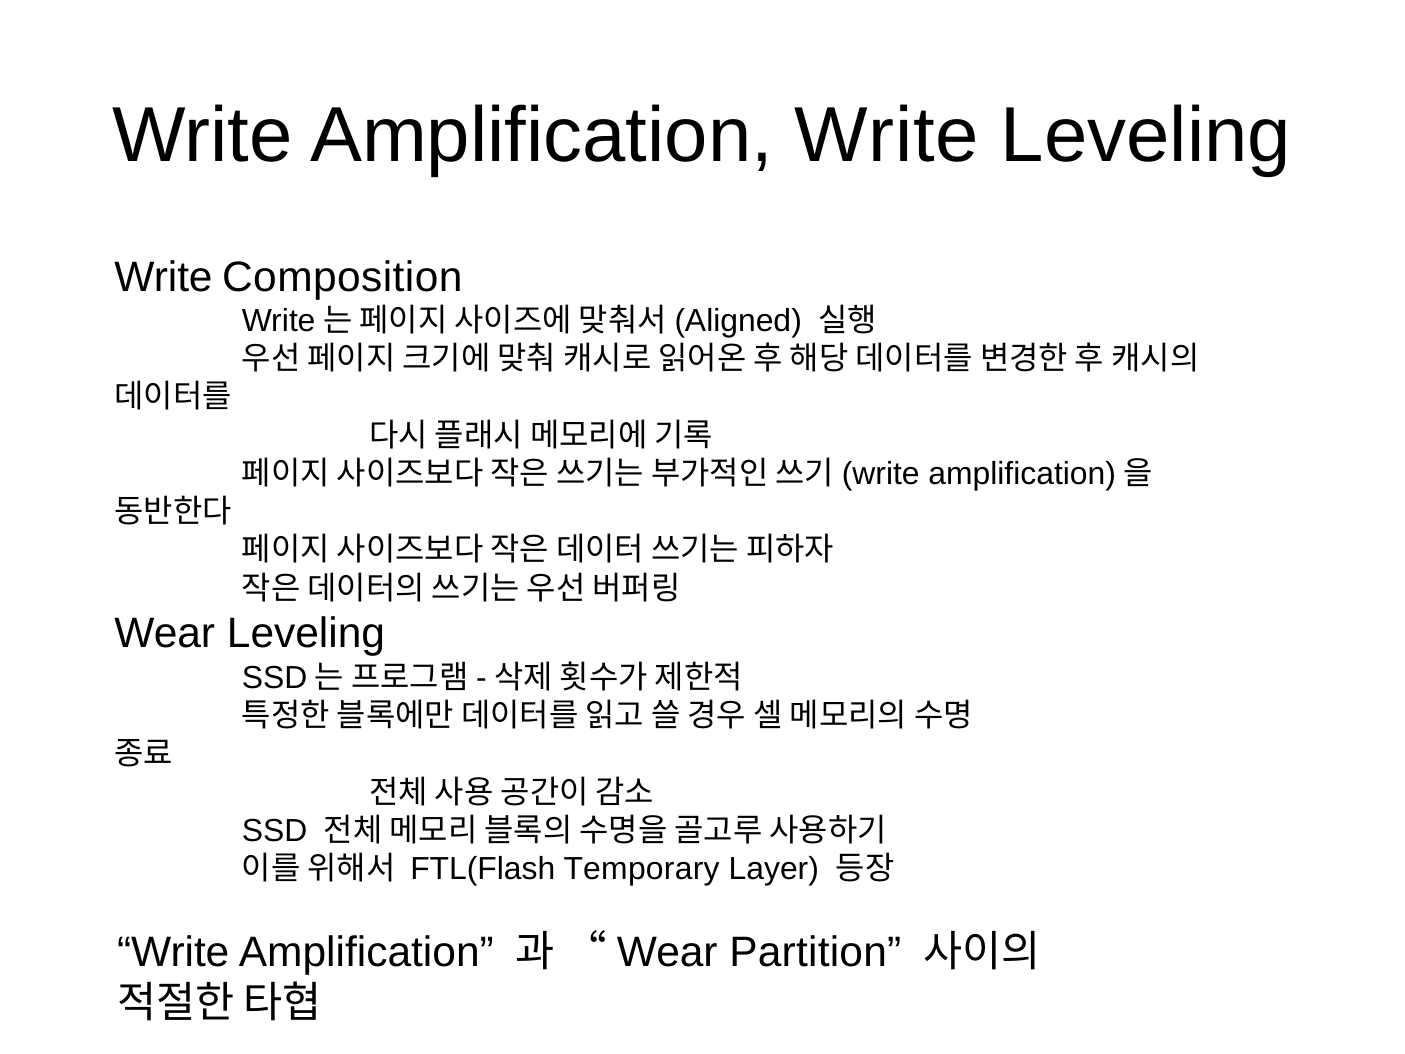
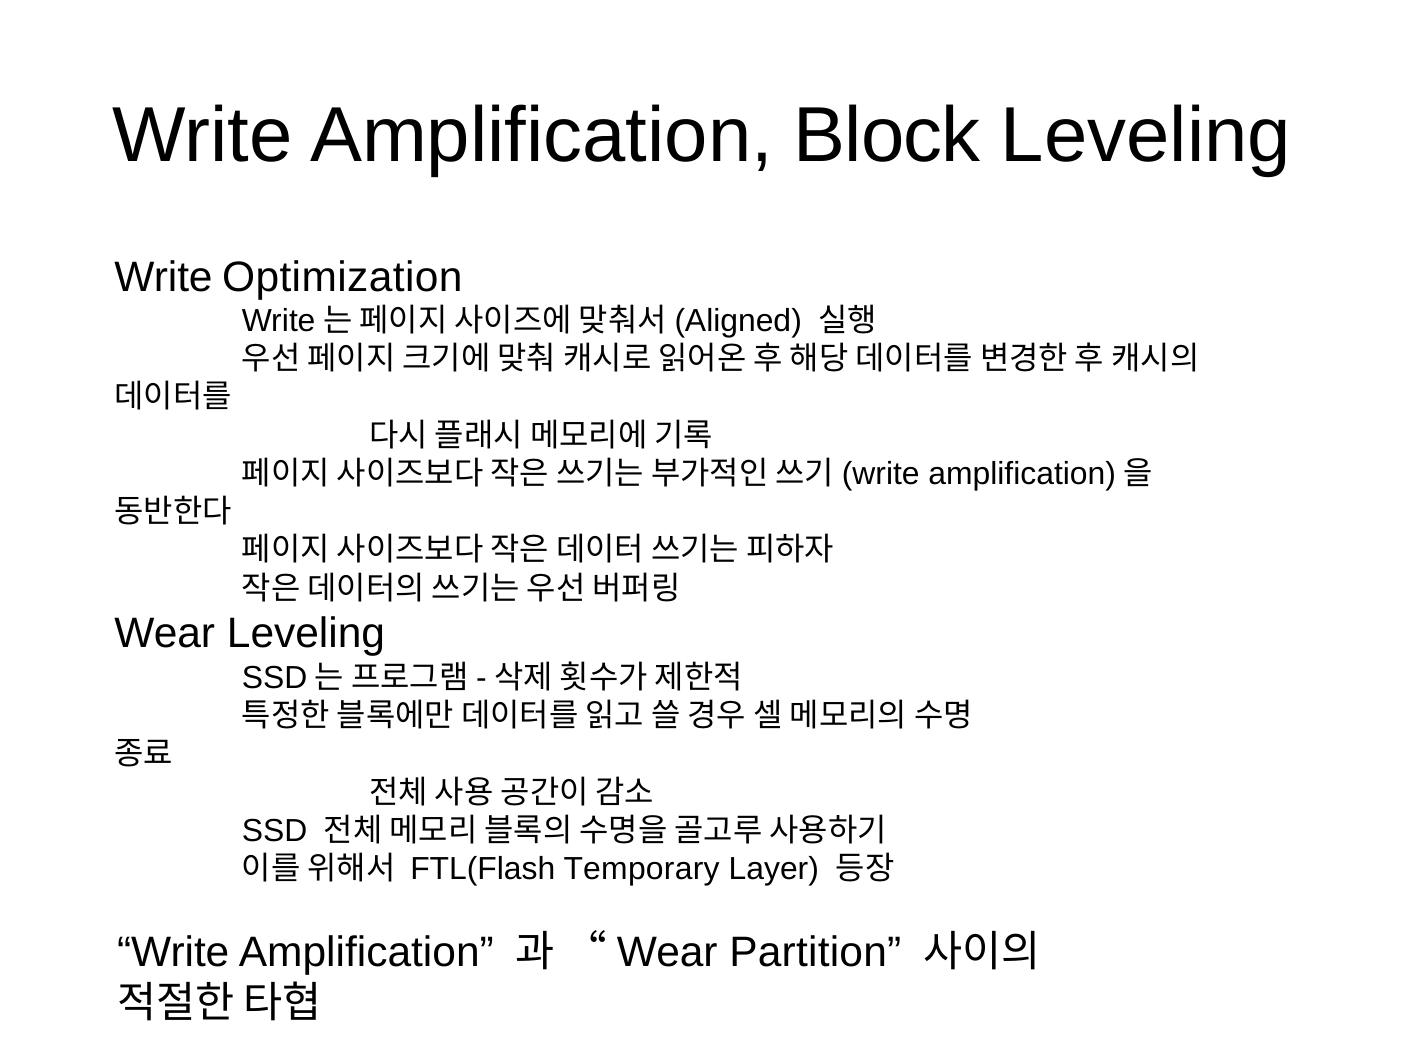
Amplification Write: Write -> Block (887, 135)
Composition: Composition -> Optimization (342, 277)
